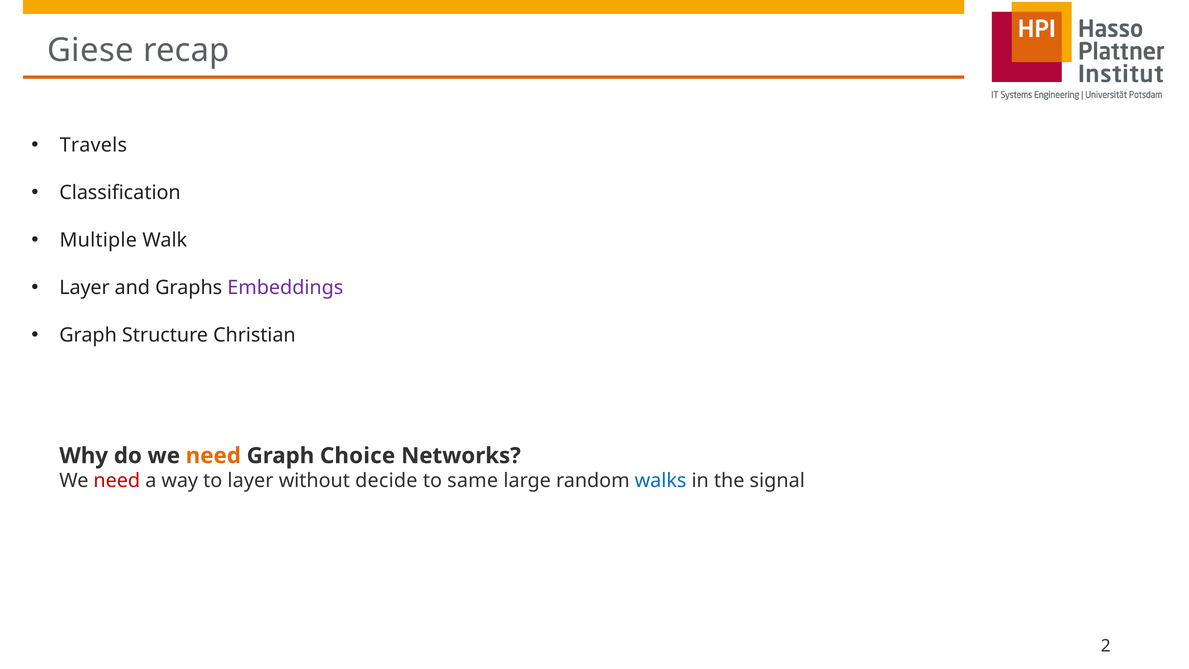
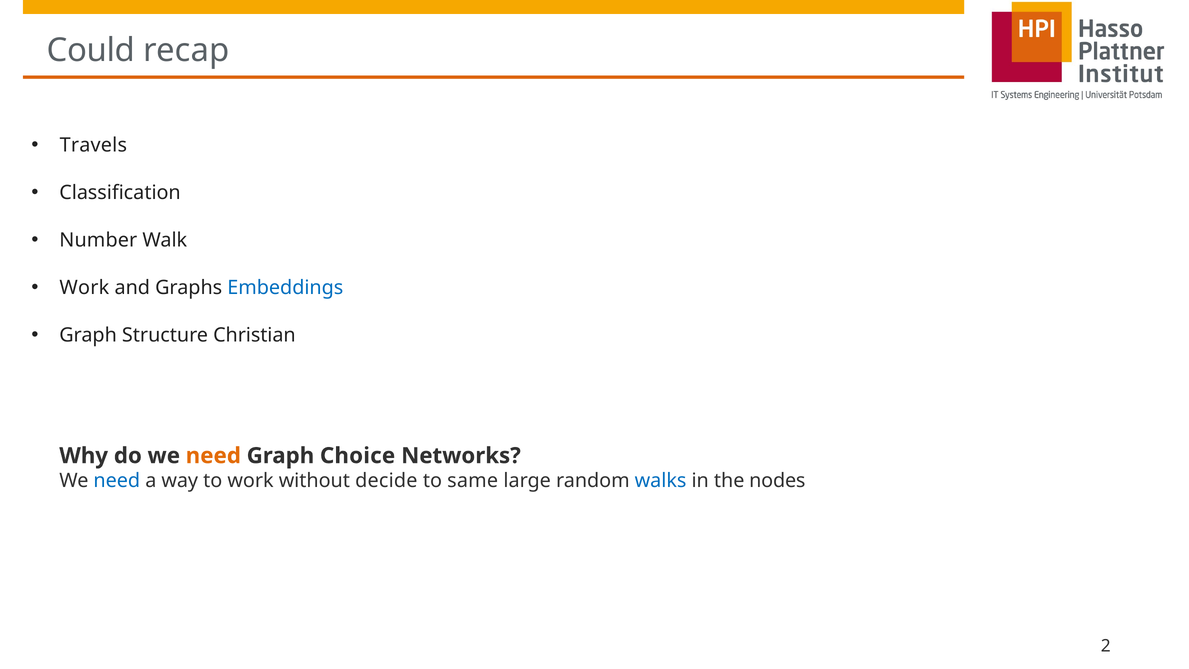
Giese: Giese -> Could (91, 50)
Multiple: Multiple -> Number (98, 240)
Layer: Layer -> Work (84, 288)
Embeddings colour: purple -> blue (285, 288)
need colour: red -> blue (117, 481)
to layer: layer -> work (251, 481)
signal: signal -> nodes (777, 481)
